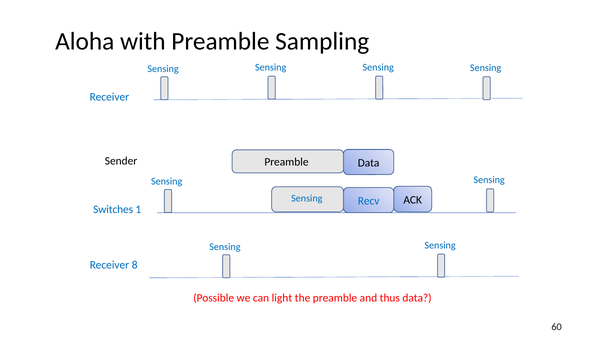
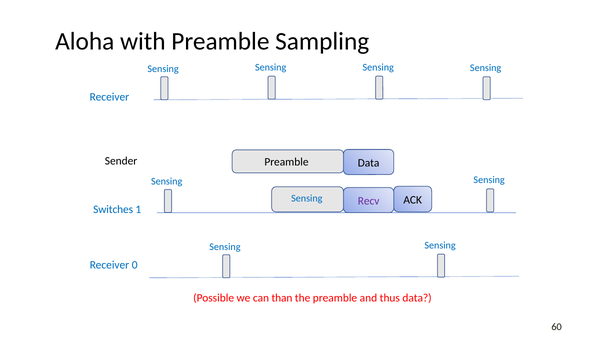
Recv colour: blue -> purple (369, 201)
8: 8 -> 0 (135, 265)
light: light -> than (282, 298)
